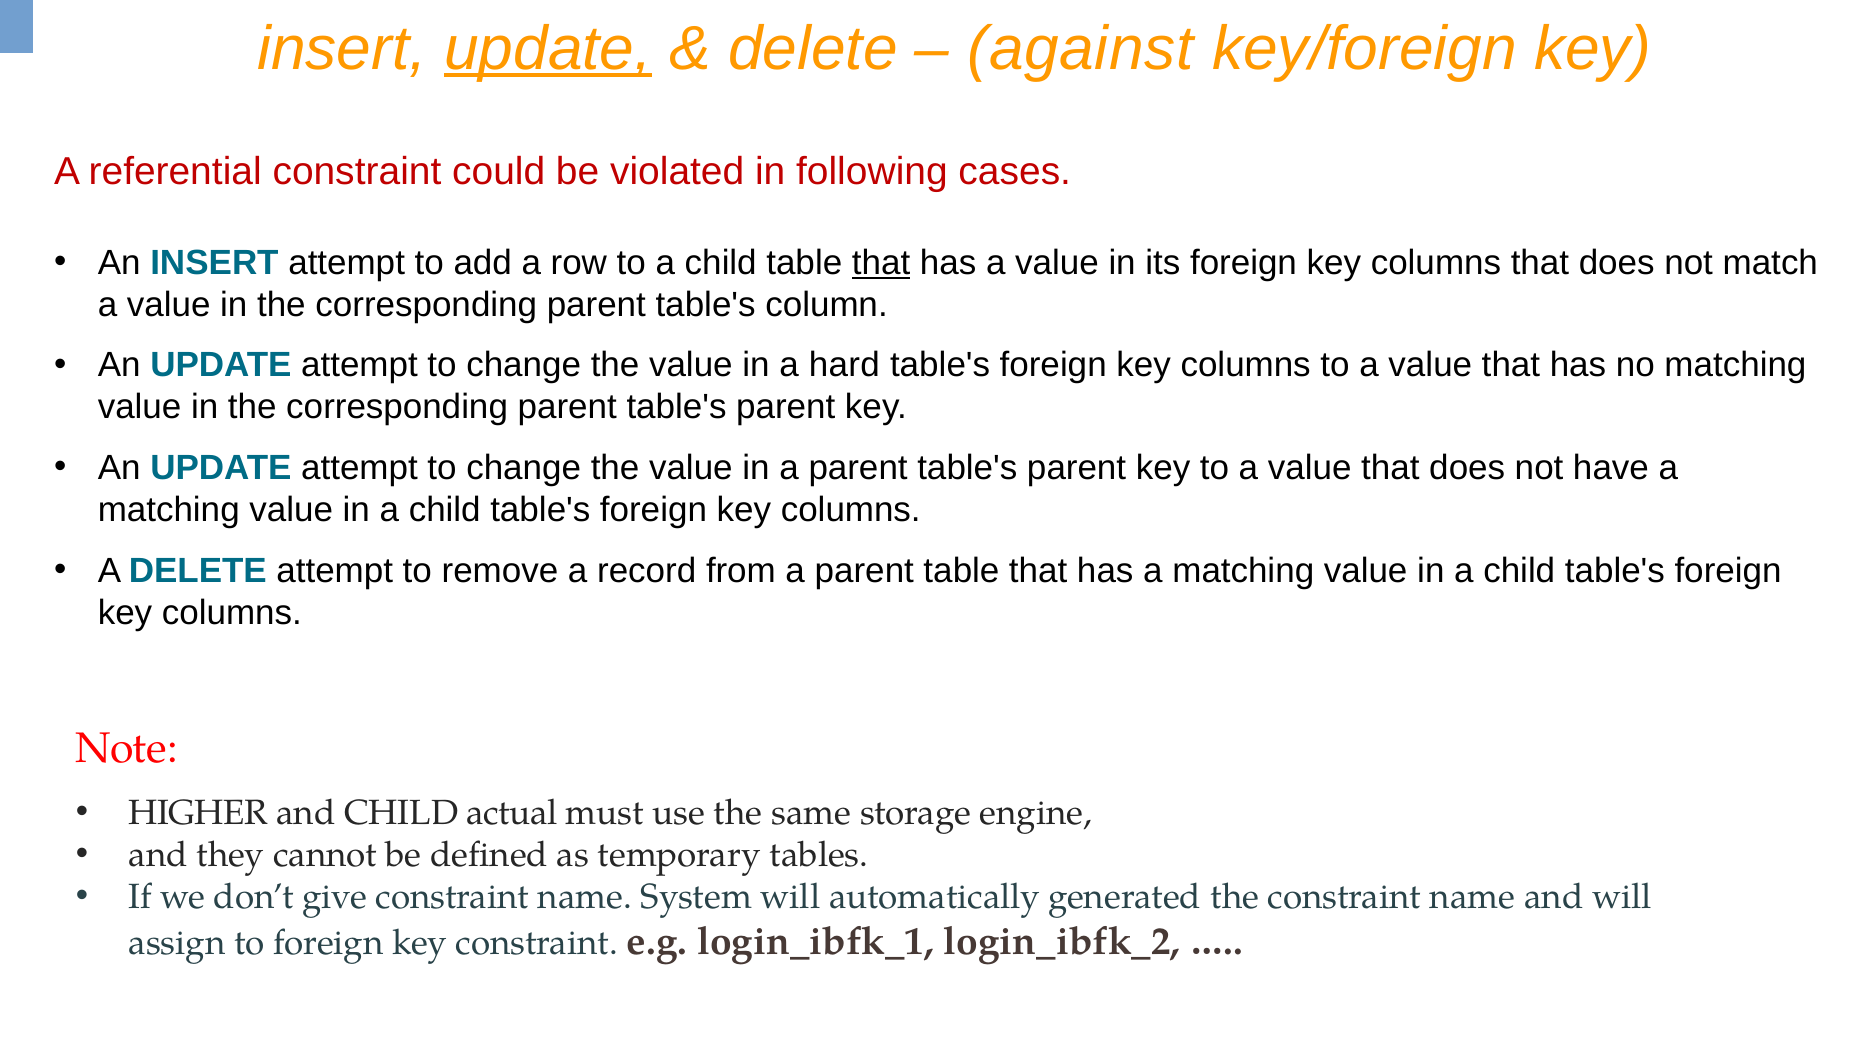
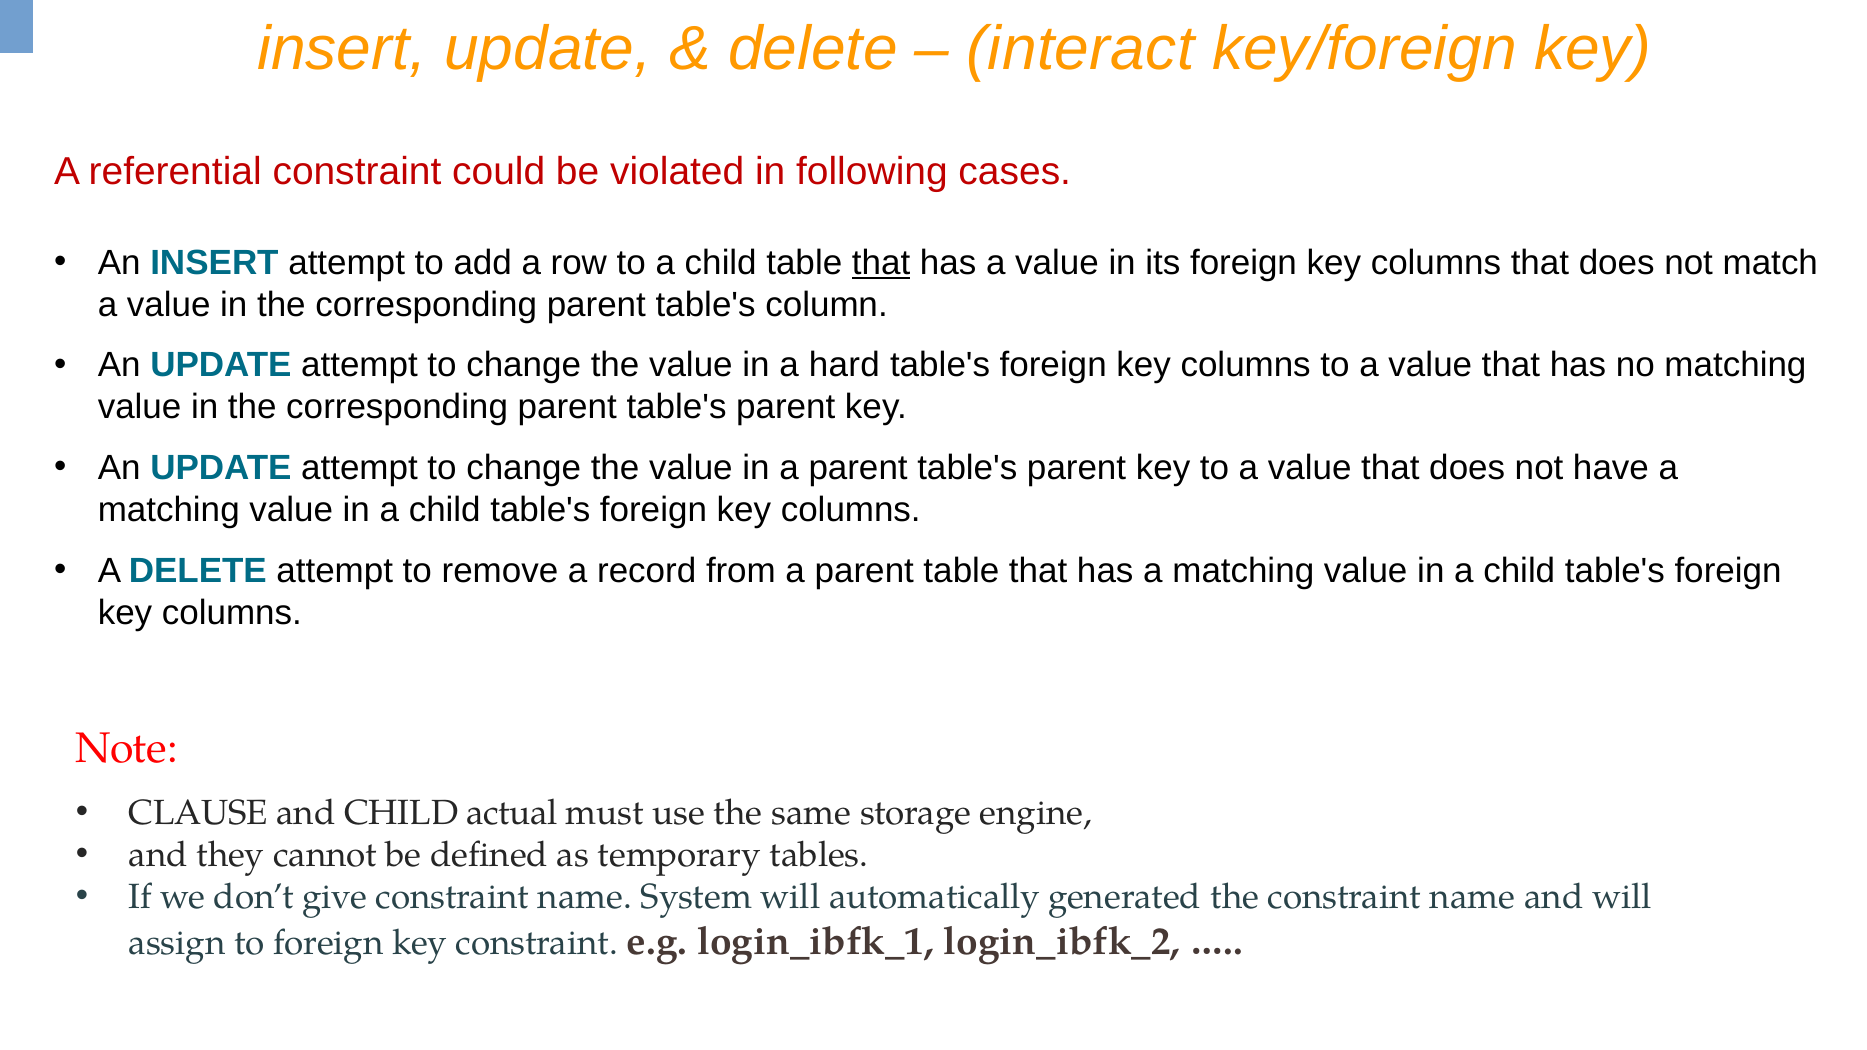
update underline: present -> none (548, 49)
against: against -> interact (1081, 49)
HIGHER: HIGHER -> CLAUSE (198, 813)
